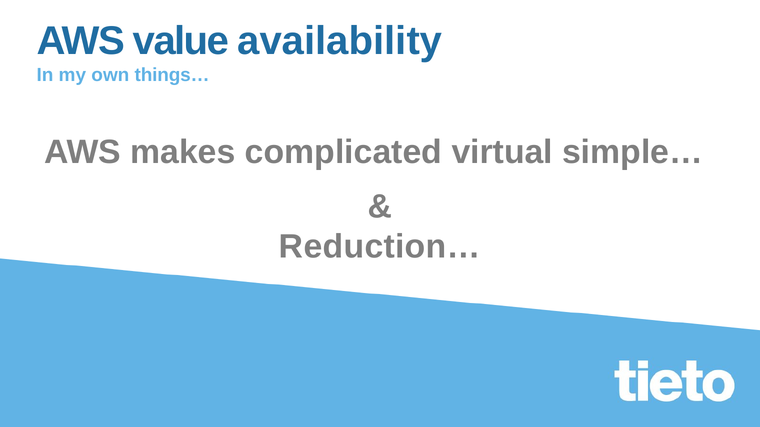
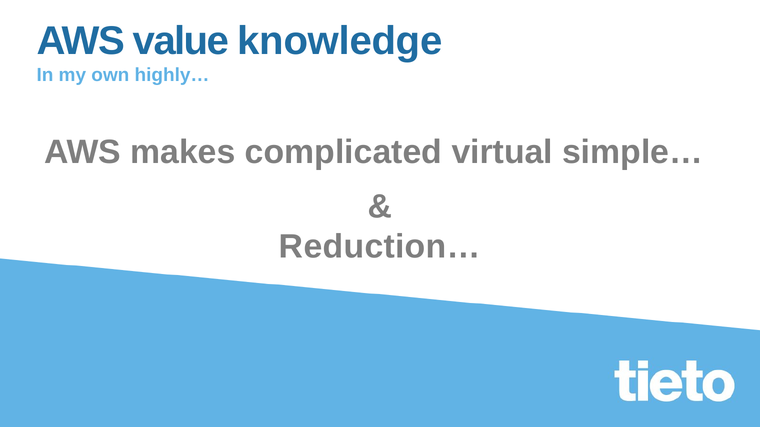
availability: availability -> knowledge (340, 41)
things…: things… -> highly… (172, 75)
